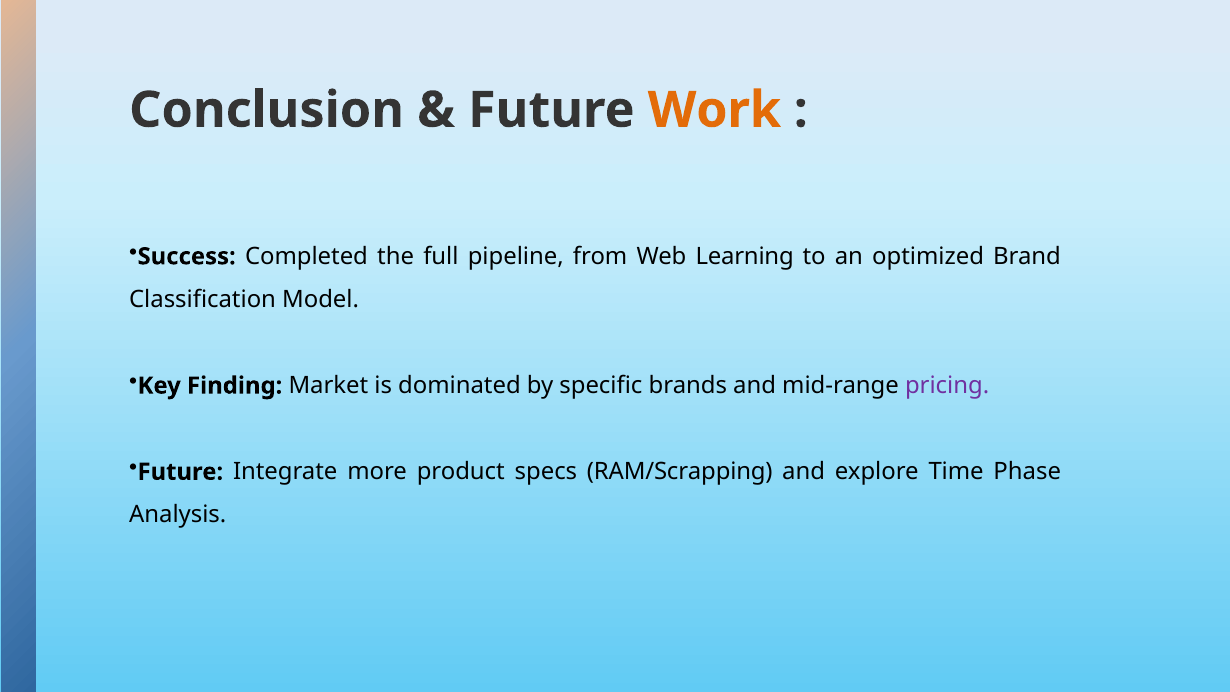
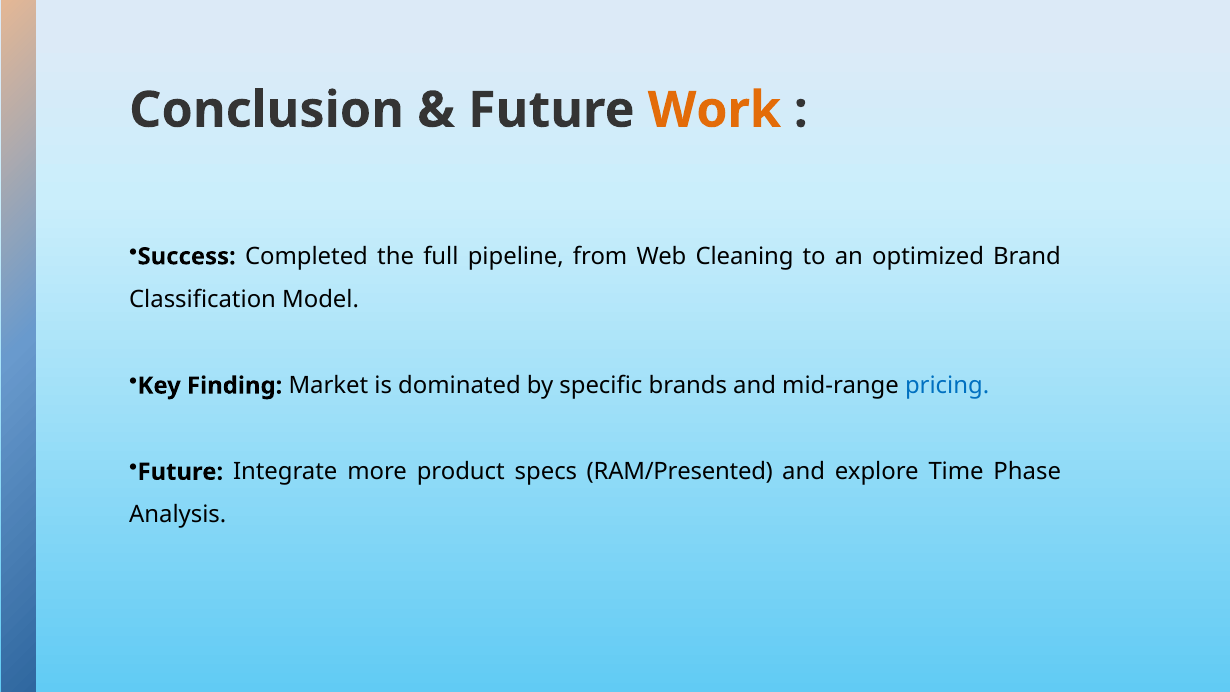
Learning: Learning -> Cleaning (745, 256)
pricing colour: purple -> blue (947, 386)
RAM/Scrapping: RAM/Scrapping -> RAM/Presented (680, 472)
